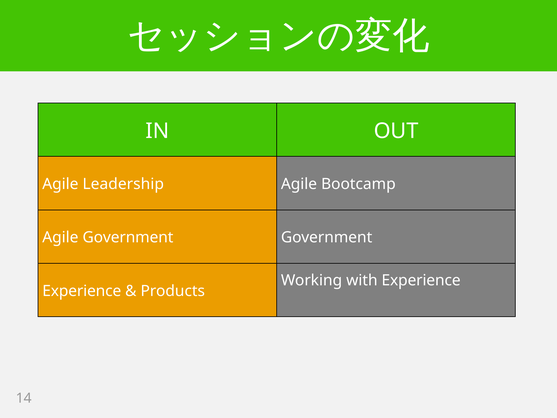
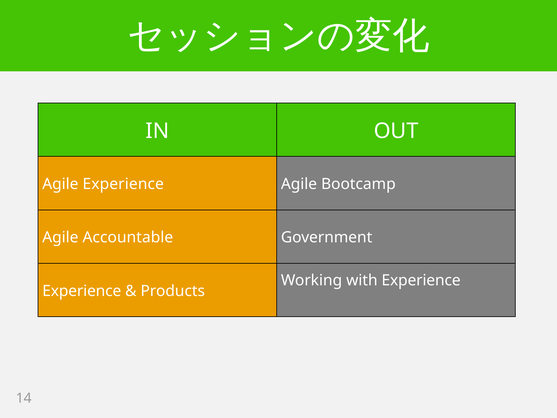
Agile Leadership: Leadership -> Experience (123, 184)
Agile Government: Government -> Accountable (128, 237)
